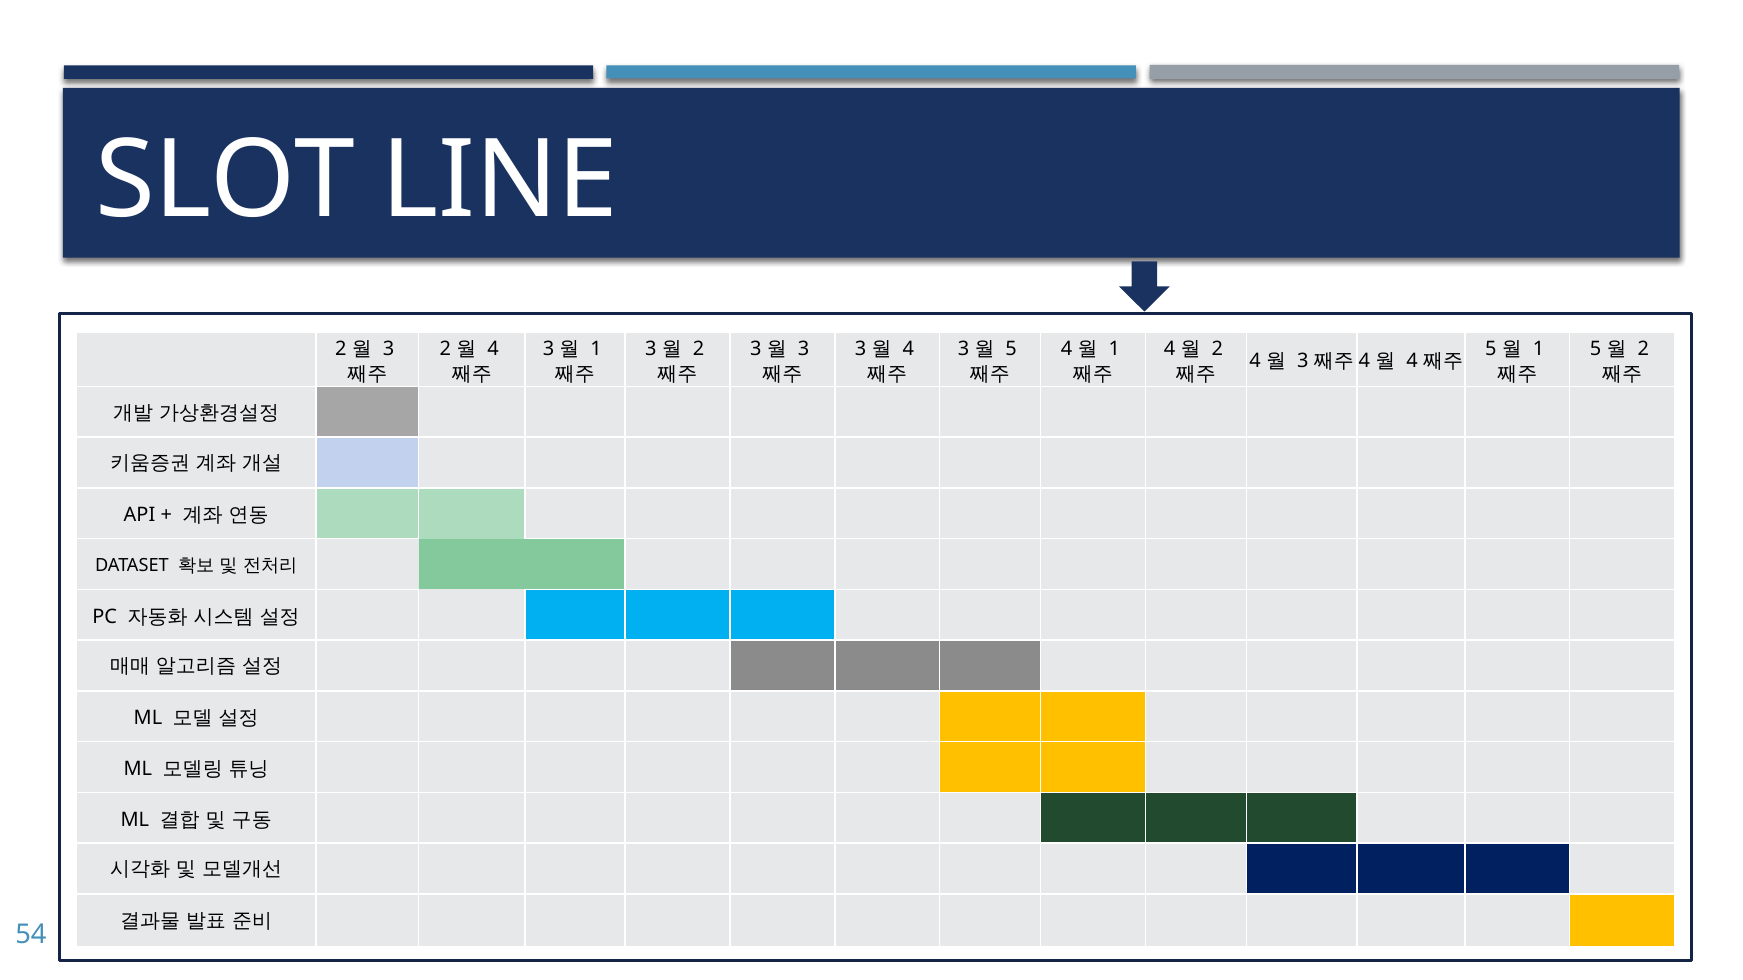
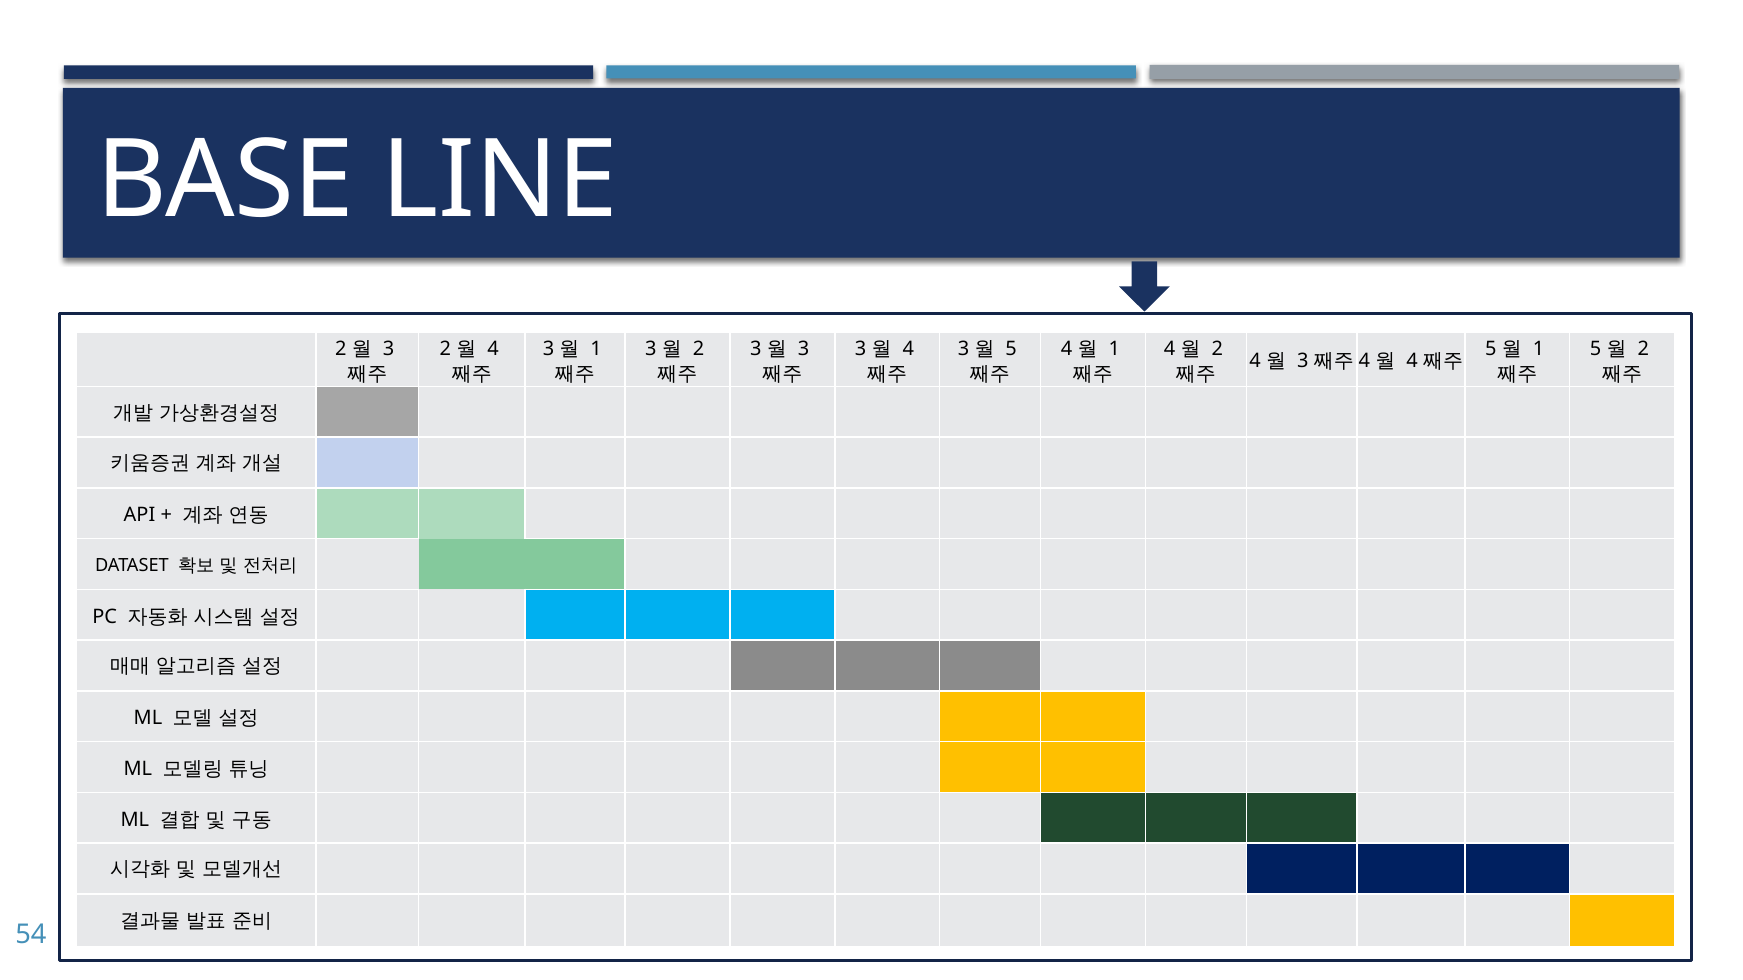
SLOT: SLOT -> BASE (225, 181)
